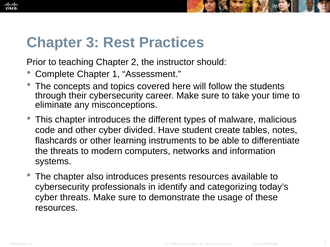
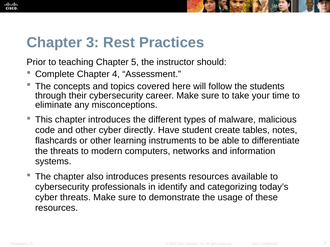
2: 2 -> 5 (135, 62)
1: 1 -> 4 (116, 74)
divided: divided -> directly (140, 130)
